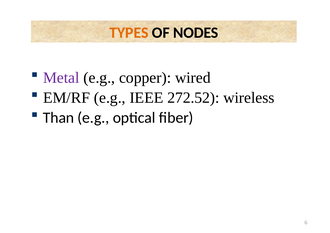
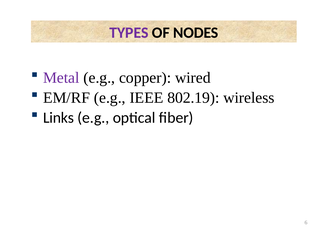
TYPES colour: orange -> purple (129, 33)
272.52: 272.52 -> 802.19 (193, 98)
Than: Than -> Links (59, 118)
